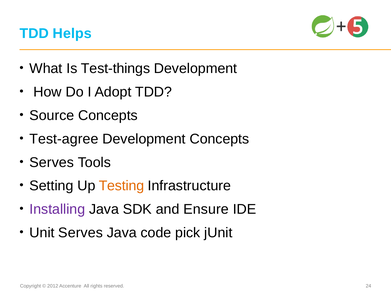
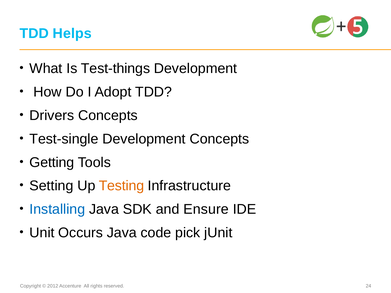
Source: Source -> Drivers (52, 116)
Test-agree: Test-agree -> Test-single (64, 139)
Serves: Serves -> Getting (52, 163)
Installing colour: purple -> blue (57, 209)
Unit Serves: Serves -> Occurs (81, 233)
